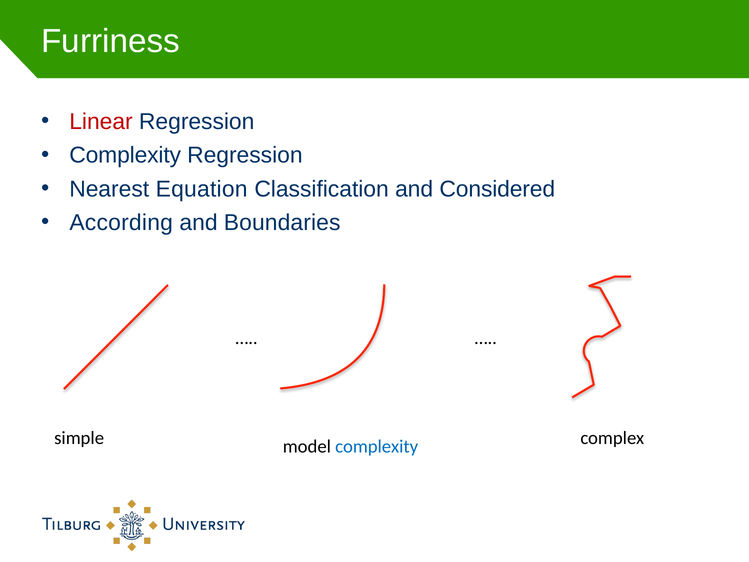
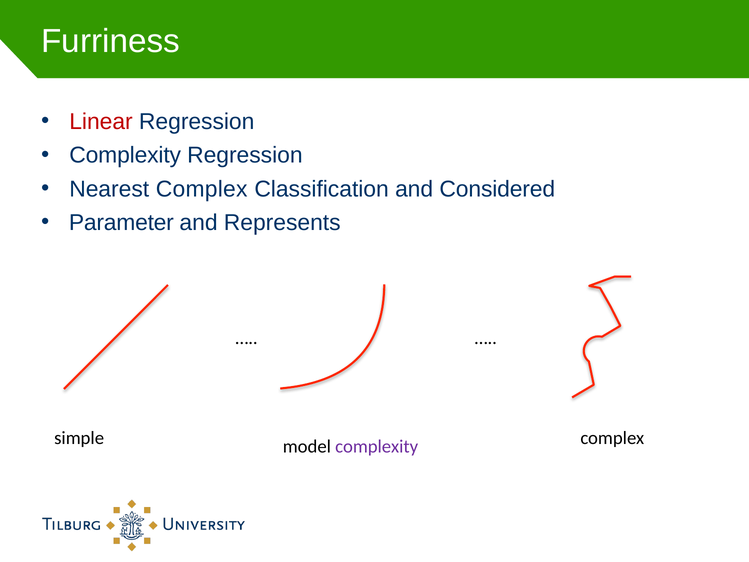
Nearest Equation: Equation -> Complex (202, 189)
According: According -> Parameter (121, 223)
Boundaries: Boundaries -> Represents (282, 223)
complexity colour: blue -> purple (377, 446)
